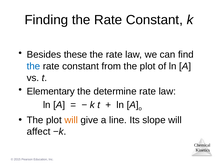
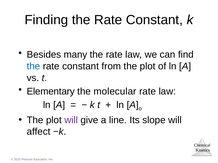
these: these -> many (76, 55)
determine: determine -> molecular (115, 92)
will colour: orange -> purple (71, 120)
